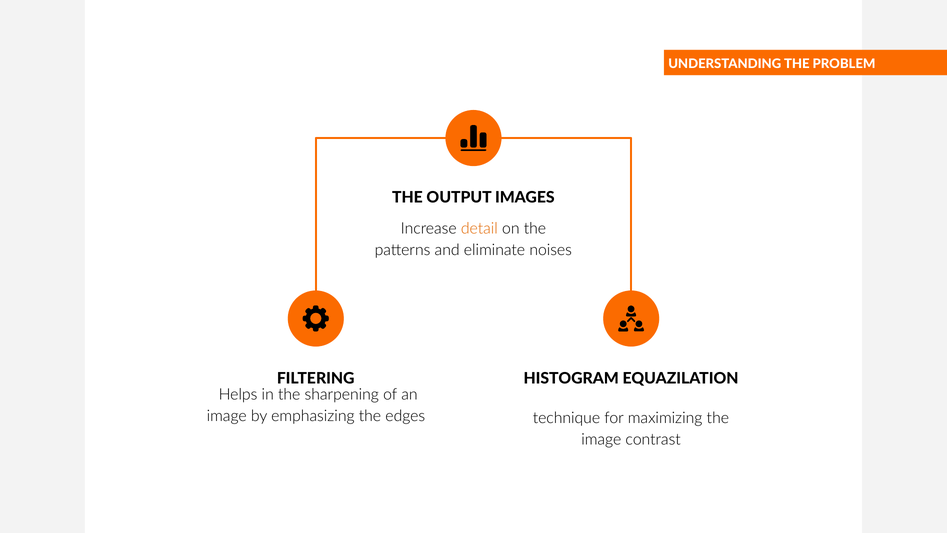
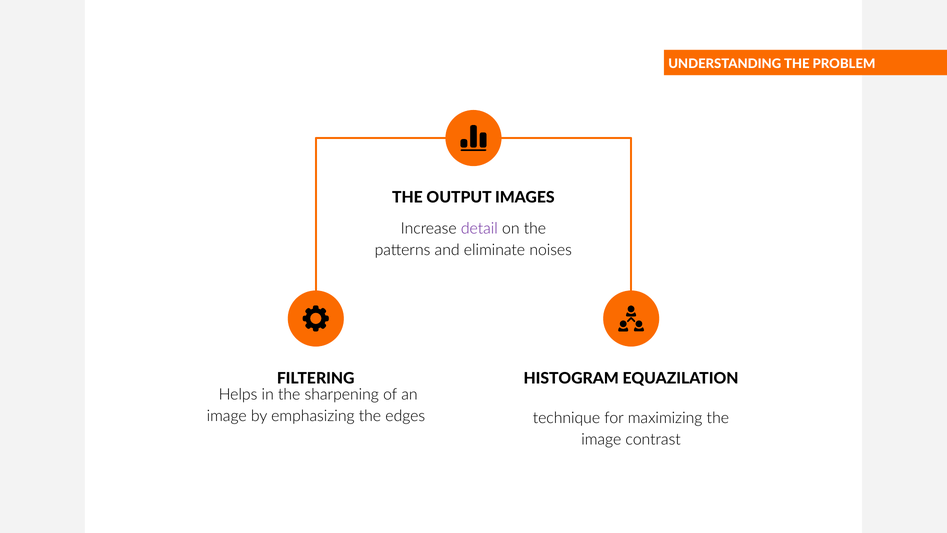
detail colour: orange -> purple (479, 228)
